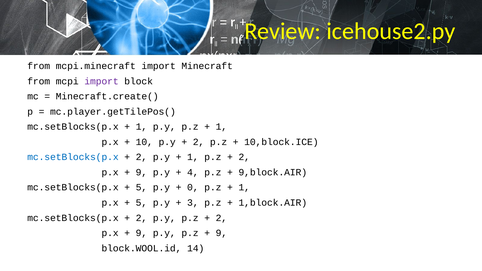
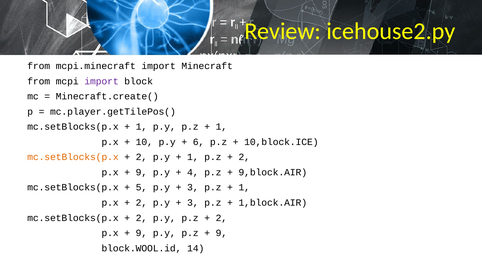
2: 2 -> 6 (199, 142)
mc.setBlocks(p.x colour: blue -> orange (73, 157)
0: 0 -> 3 (193, 188)
5: 5 -> 2 (141, 203)
